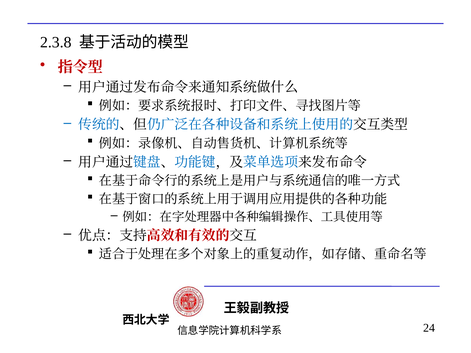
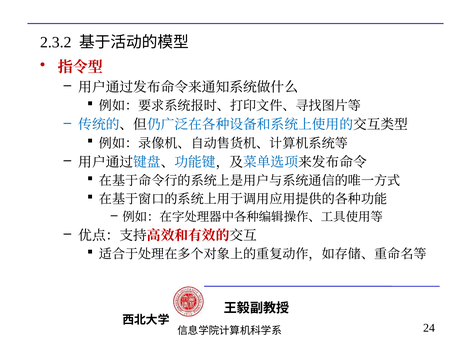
2.3.8: 2.3.8 -> 2.3.2 (56, 42)
